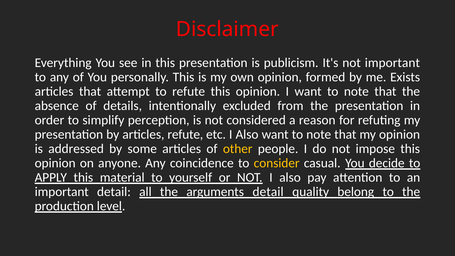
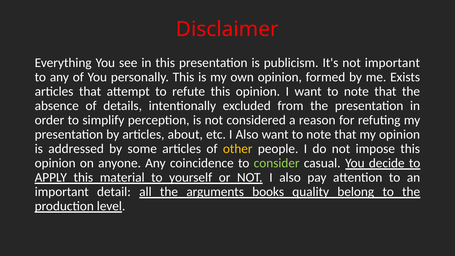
articles refute: refute -> about (185, 135)
consider colour: yellow -> light green (277, 163)
arguments detail: detail -> books (268, 192)
